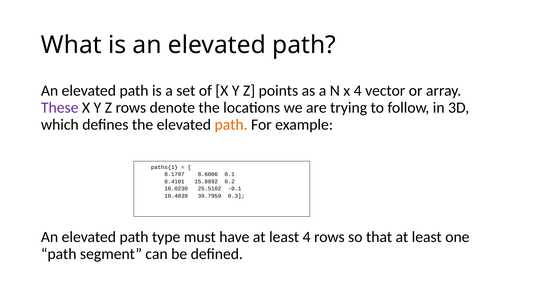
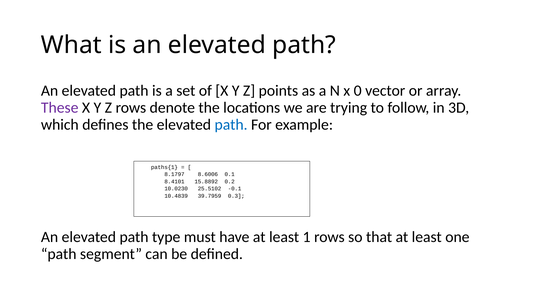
x 4: 4 -> 0 (358, 91)
path colour: orange -> blue (231, 125)
least 4: 4 -> 1 (307, 237)
